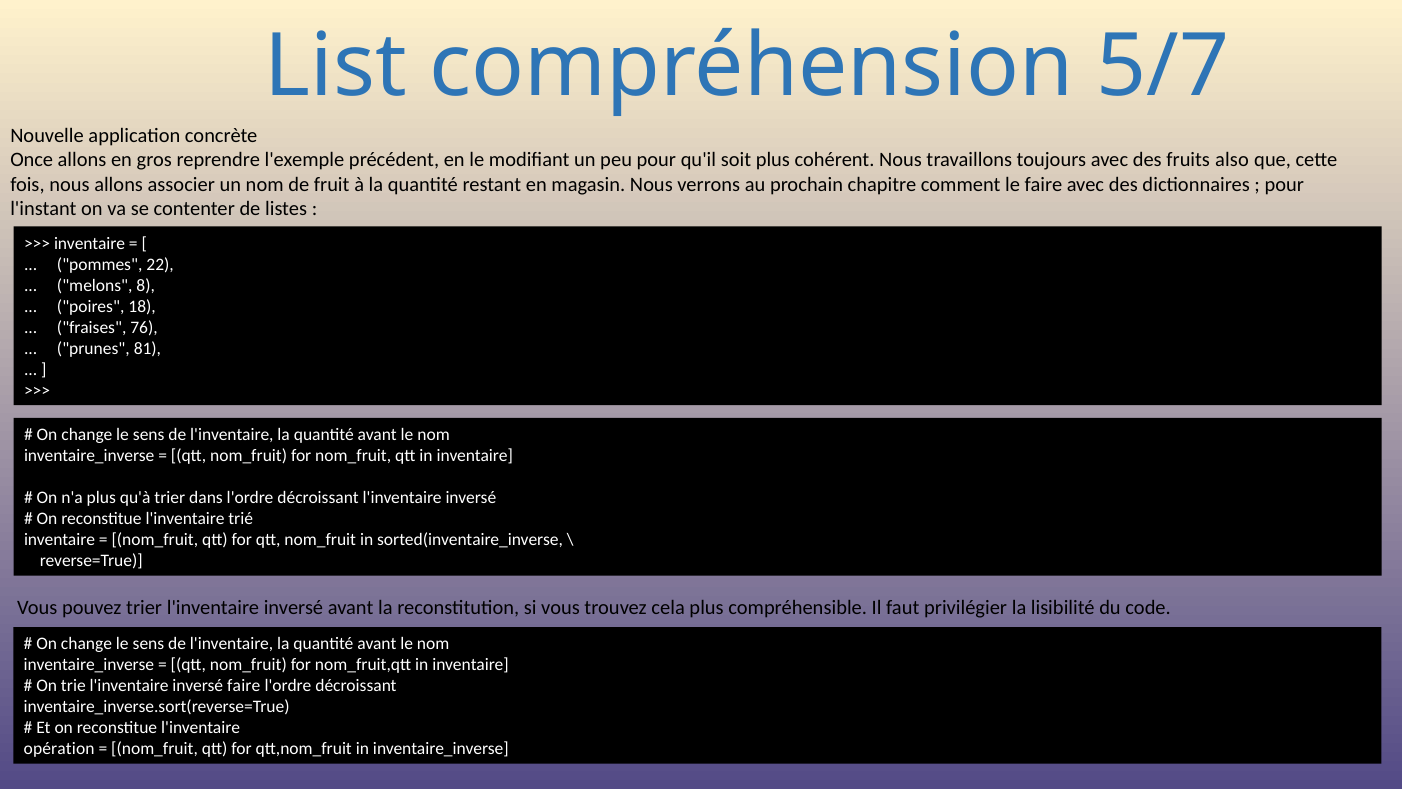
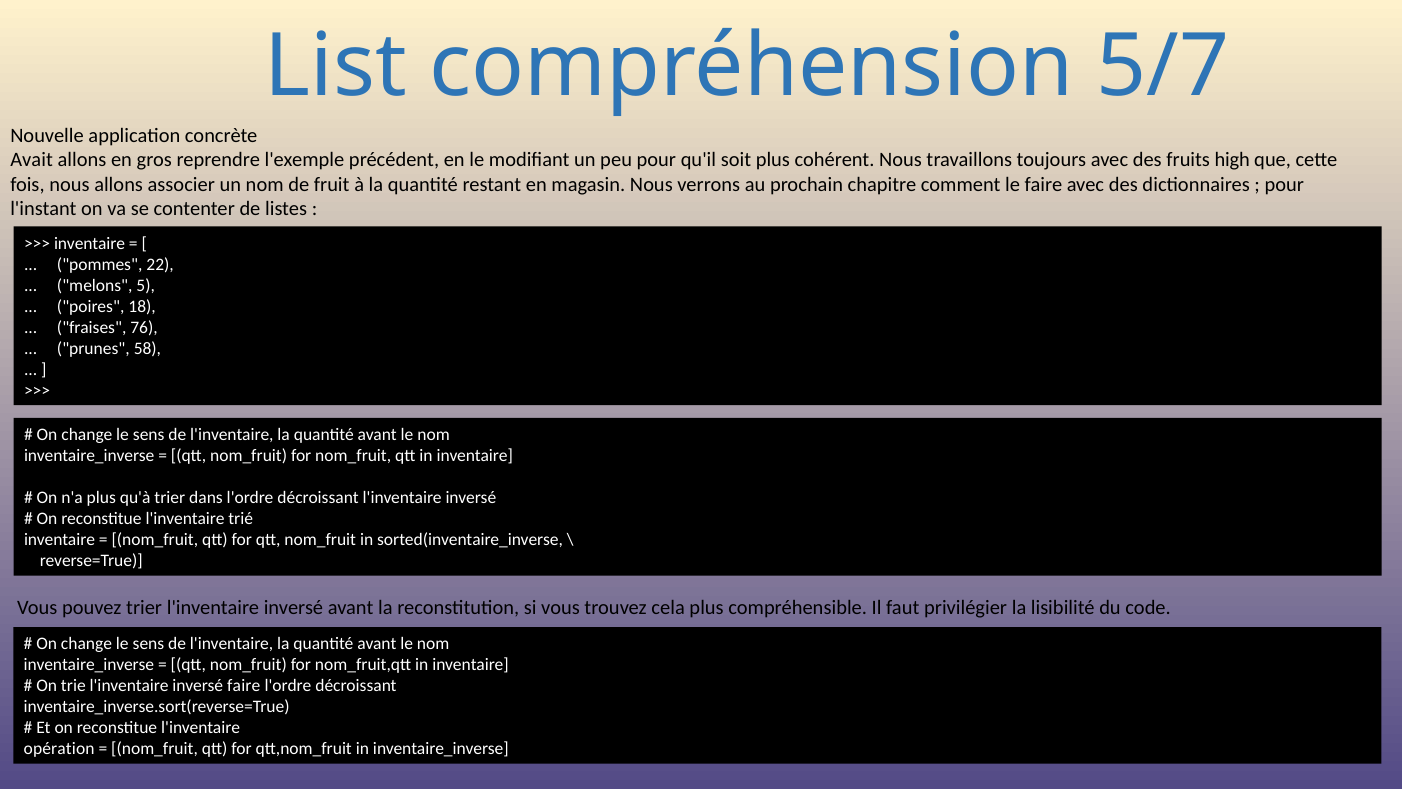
Once: Once -> Avait (32, 160)
also: also -> high (1232, 160)
8: 8 -> 5 (146, 285)
81: 81 -> 58 (147, 348)
